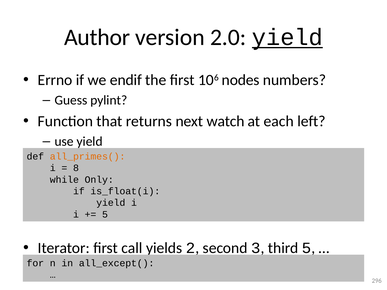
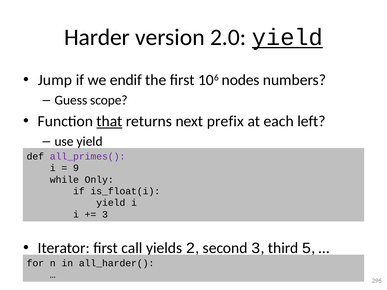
Author: Author -> Harder (97, 37)
Errno: Errno -> Jump (55, 80)
pylint: pylint -> scope (109, 100)
that underline: none -> present (109, 121)
watch: watch -> prefix (225, 121)
all_primes( colour: orange -> purple (88, 157)
8: 8 -> 9 (76, 168)
5: 5 -> 3 (105, 215)
all_except(: all_except( -> all_harder( (117, 263)
